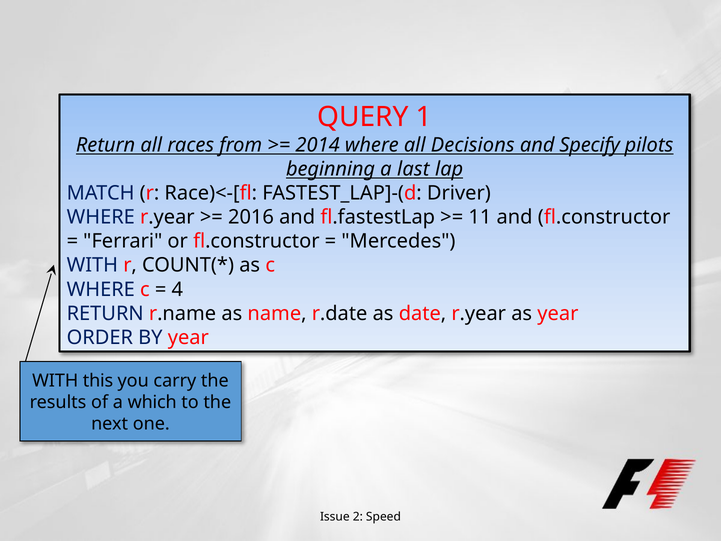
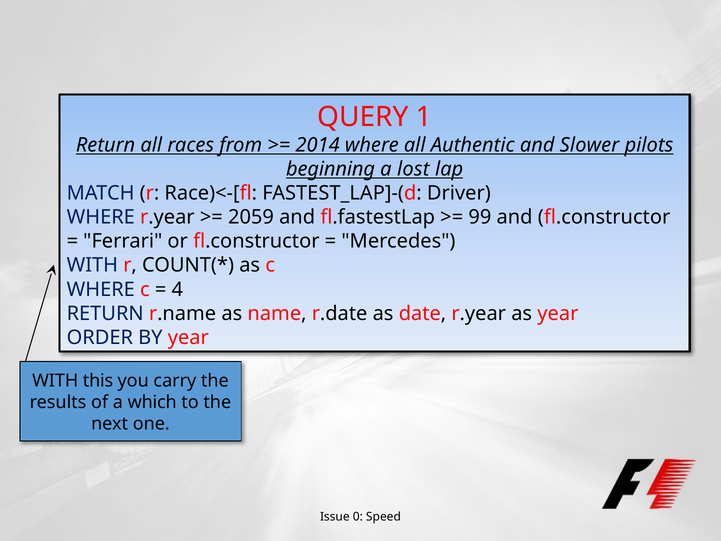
Decisions: Decisions -> Authentic (473, 145)
Specify: Specify -> Slower (590, 145)
last: last -> lost (413, 169)
2016: 2016 -> 2059 (251, 217)
11: 11 -> 99 (480, 217)
2: 2 -> 0 (358, 516)
